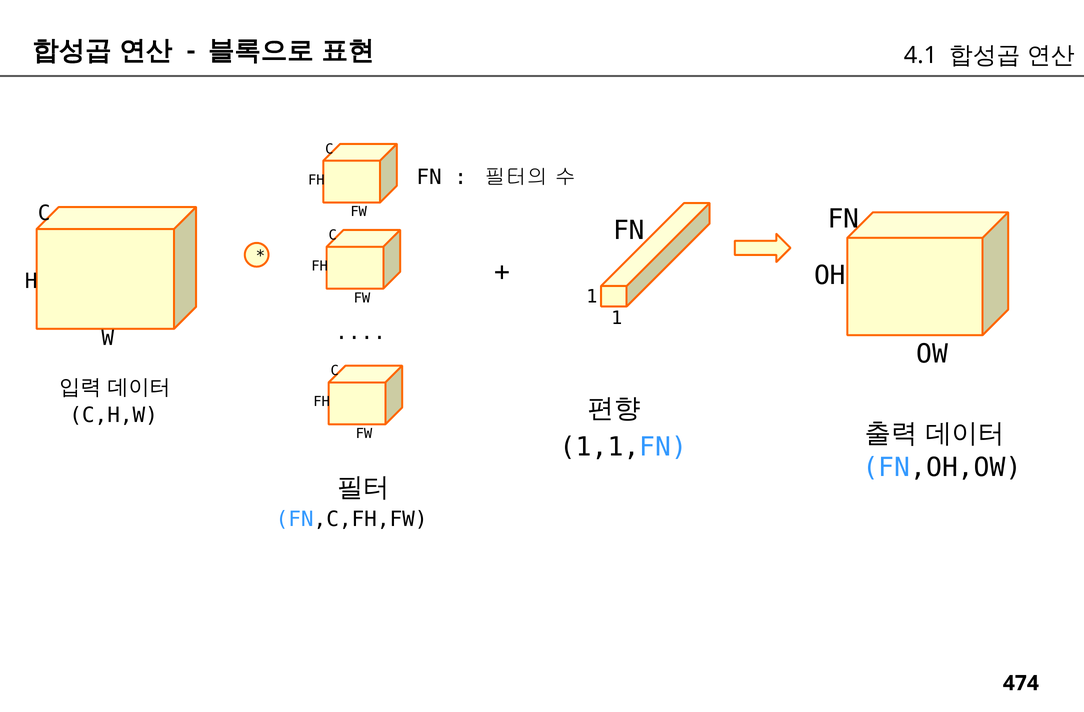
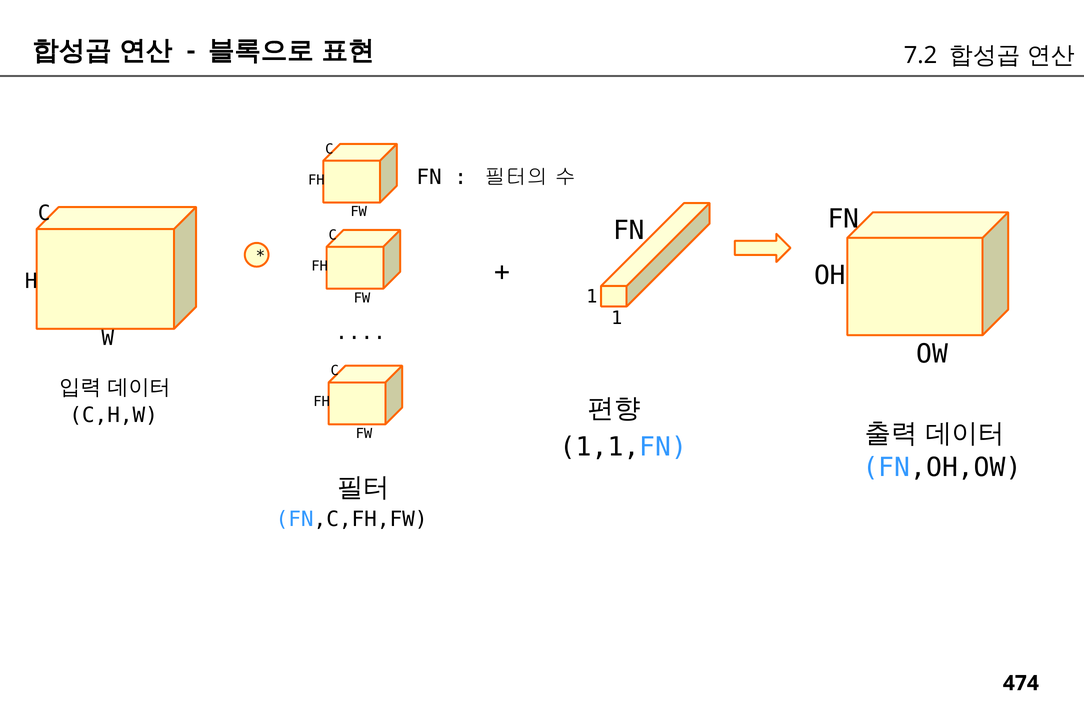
4.1: 4.1 -> 7.2 (921, 56)
